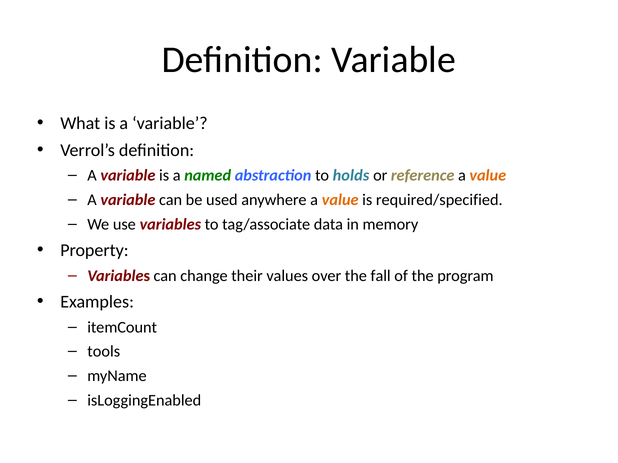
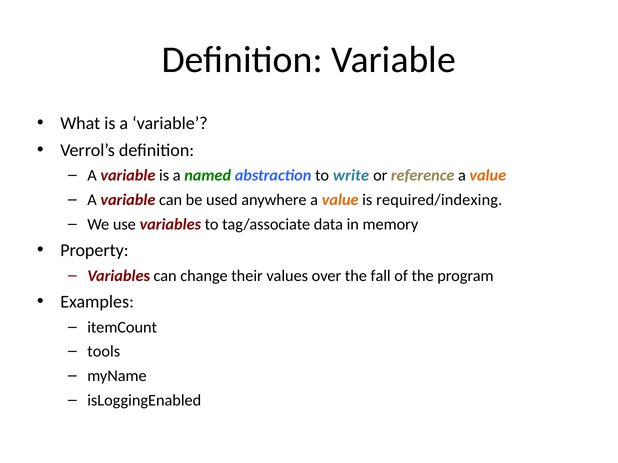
holds: holds -> write (351, 176)
required/specified: required/specified -> required/indexing (439, 200)
